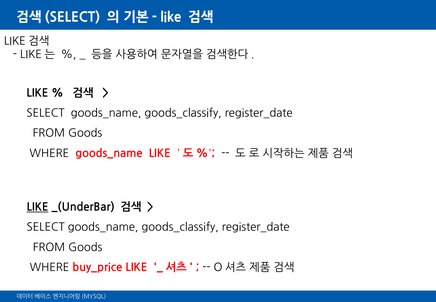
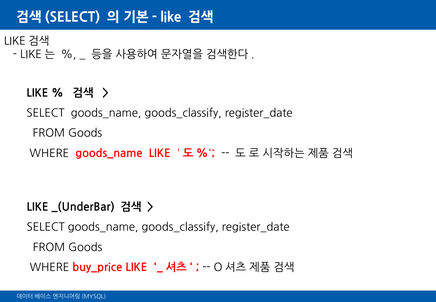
LIKE underline: present -> none (38, 207)
